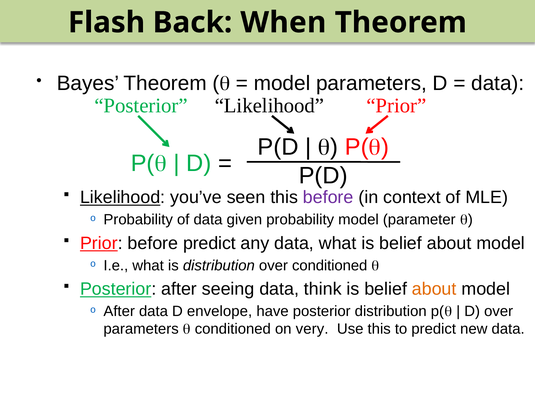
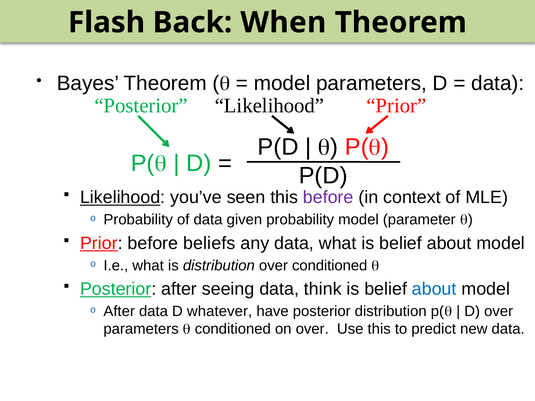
before predict: predict -> beliefs (209, 243)
about colour: orange -> blue (434, 289)
envelope: envelope -> whatever (220, 311)
on very: very -> over (312, 329)
